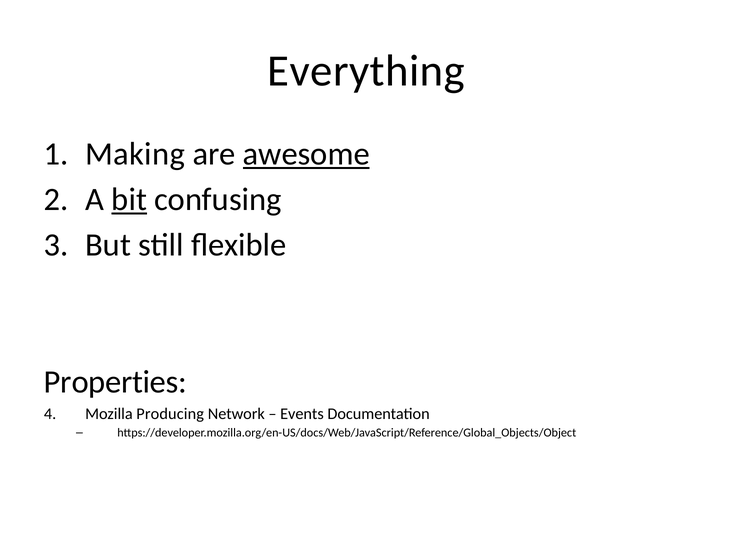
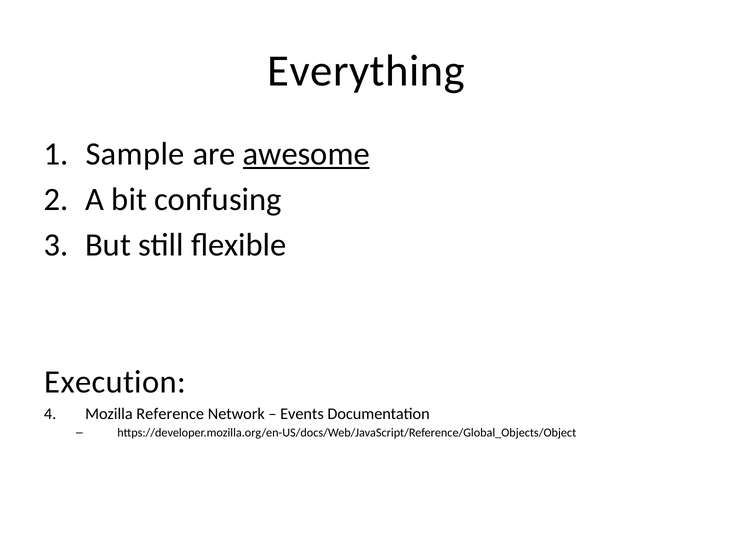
Making: Making -> Sample (135, 154)
bit underline: present -> none (129, 199)
Properties: Properties -> Execution (115, 382)
Producing: Producing -> Reference (170, 413)
